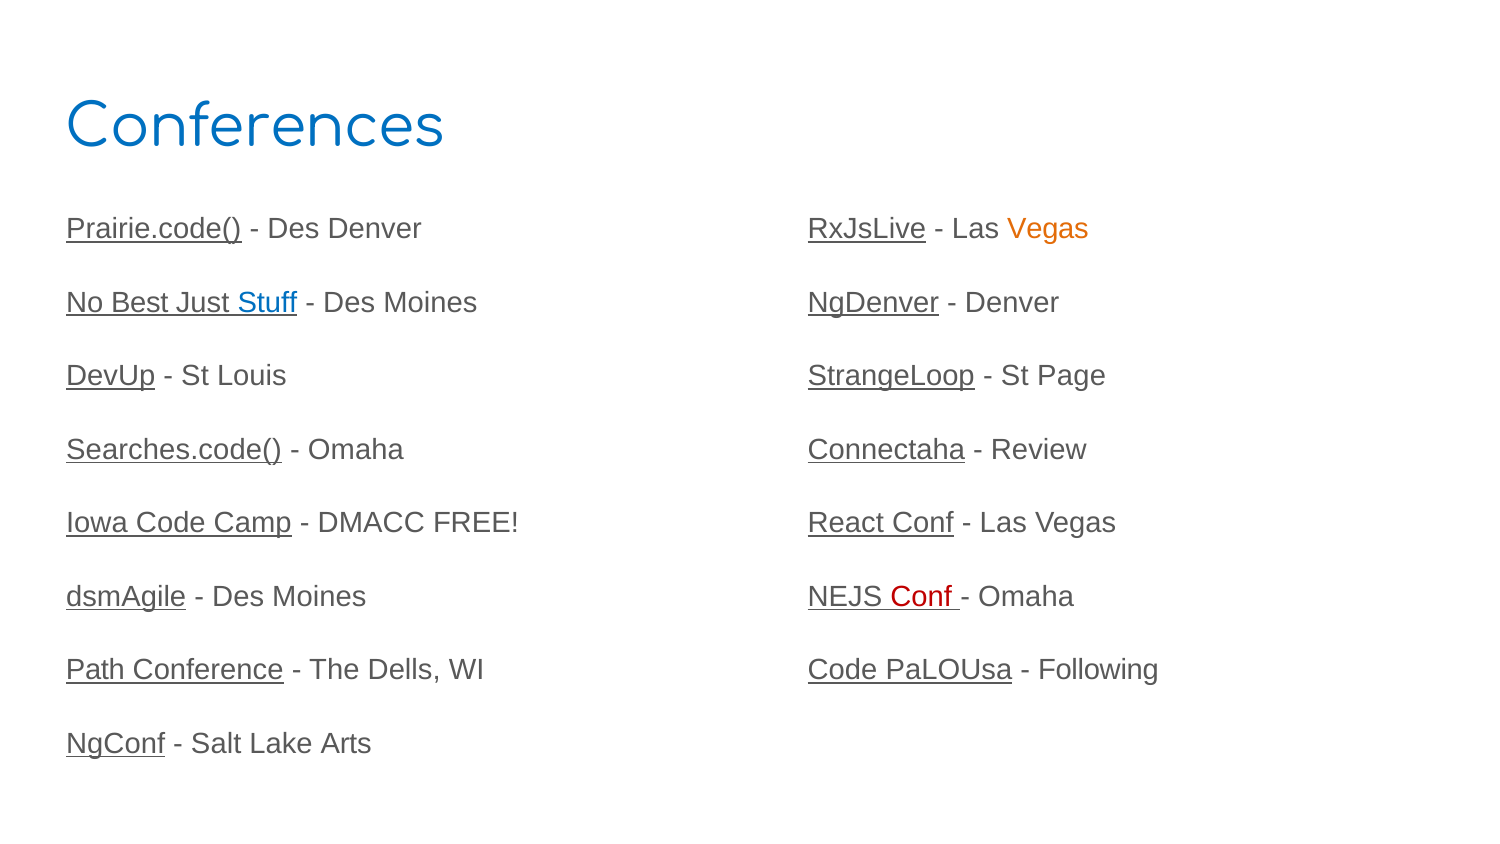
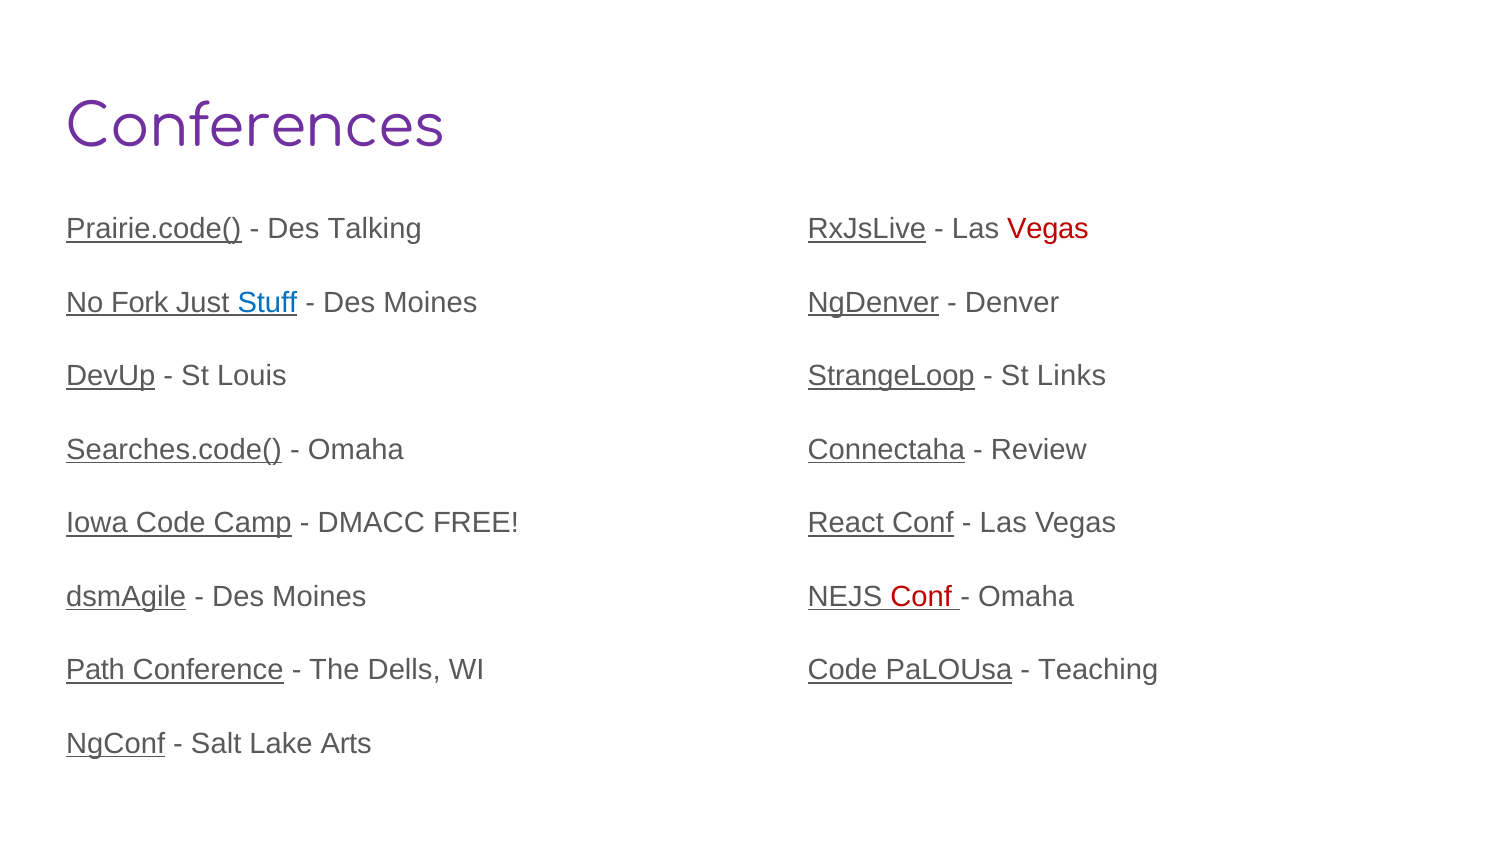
Conferences colour: blue -> purple (256, 127)
Des Denver: Denver -> Talking (375, 229)
Vegas colour: orange -> red (1048, 229)
Best: Best -> Fork (140, 302)
Page: Page -> Links (1072, 376)
Following: Following -> Teaching (1098, 670)
